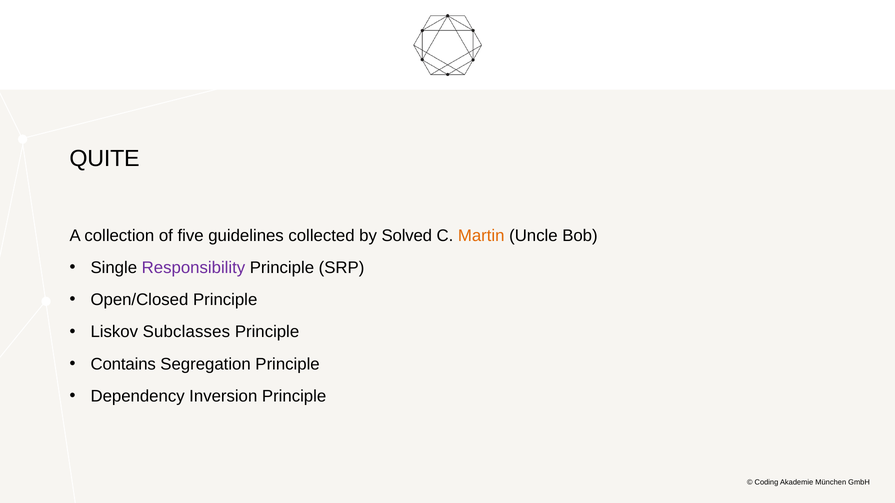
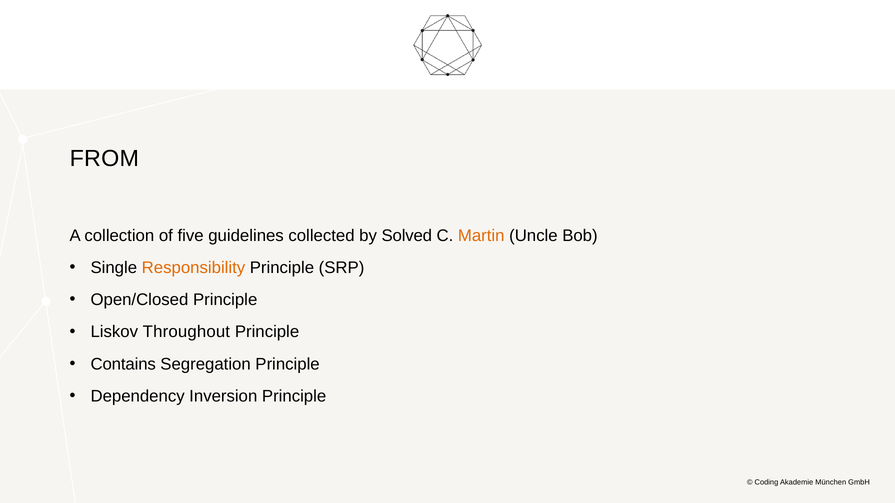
QUITE: QUITE -> FROM (104, 159)
Responsibility colour: purple -> orange (193, 268)
Subclasses: Subclasses -> Throughout (186, 332)
